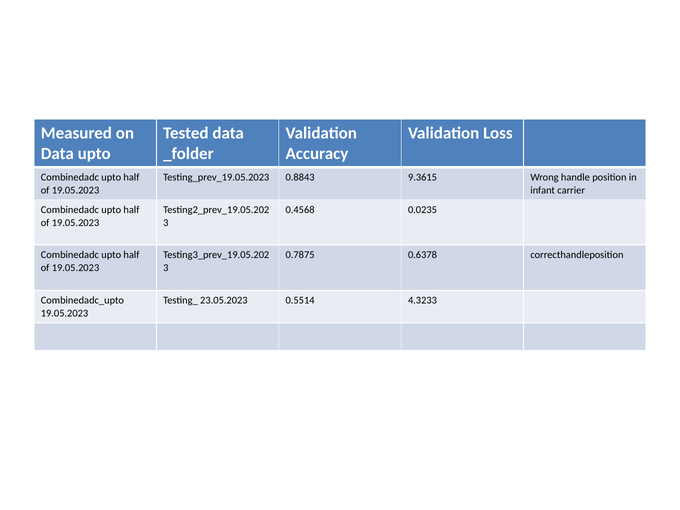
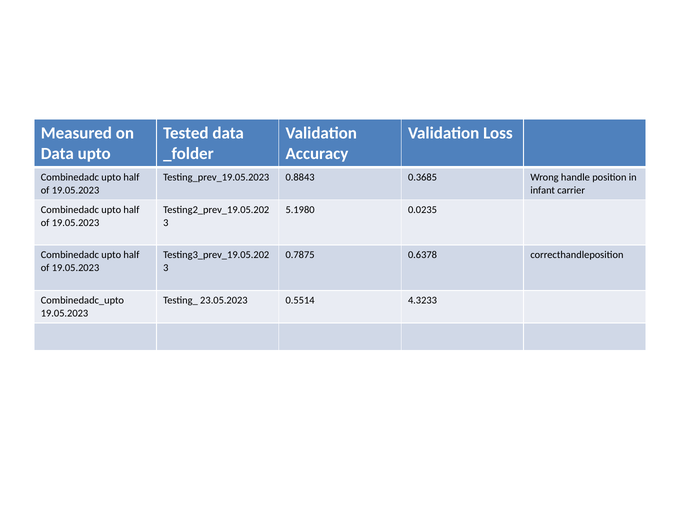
9.3615: 9.3615 -> 0.3685 (422, 177)
0.4568: 0.4568 -> 5.1980 (300, 210)
